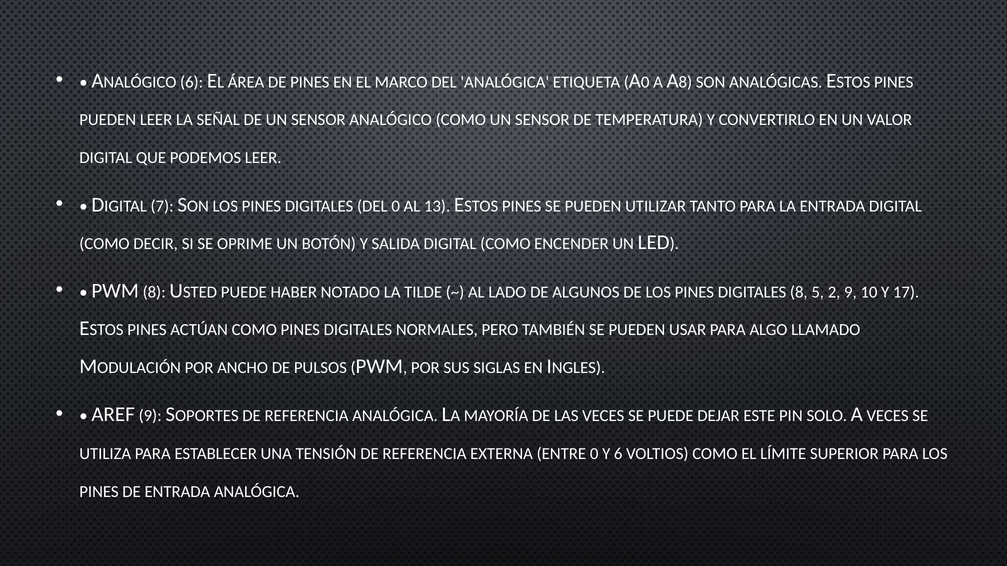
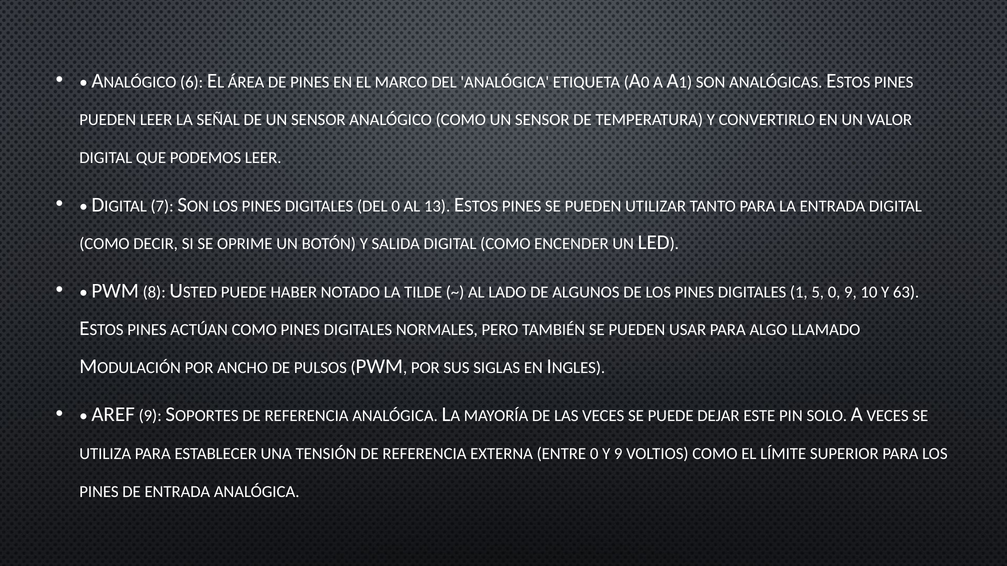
A 8: 8 -> 1 (685, 82)
DIGITALES 8: 8 -> 1 (799, 292)
5 2: 2 -> 0 (834, 292)
17: 17 -> 63 (906, 292)
Y 6: 6 -> 9 (618, 454)
